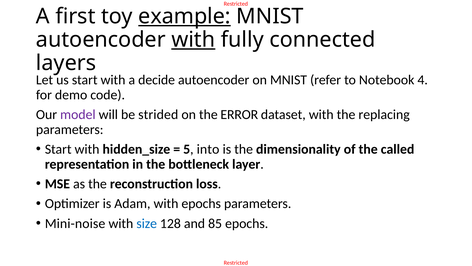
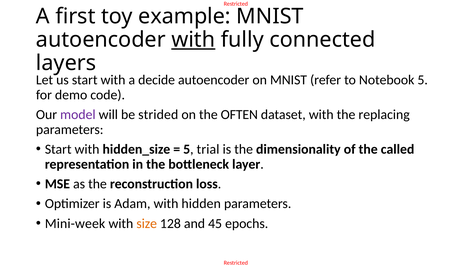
example underline: present -> none (184, 16)
Notebook 4: 4 -> 5 (423, 80)
ERROR: ERROR -> OFTEN (239, 114)
into: into -> trial (208, 149)
with epochs: epochs -> hidden (201, 203)
Mini-noise: Mini-noise -> Mini-week (75, 223)
size colour: blue -> orange (147, 223)
85: 85 -> 45 (215, 223)
